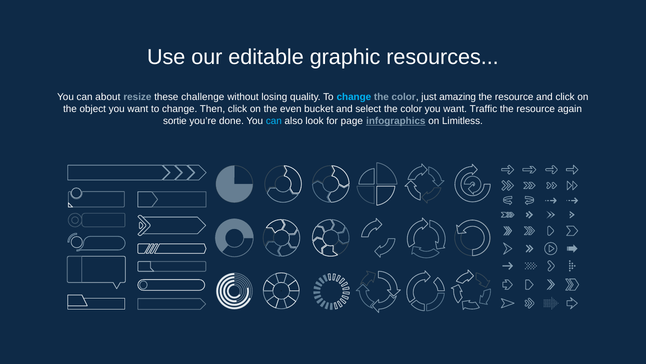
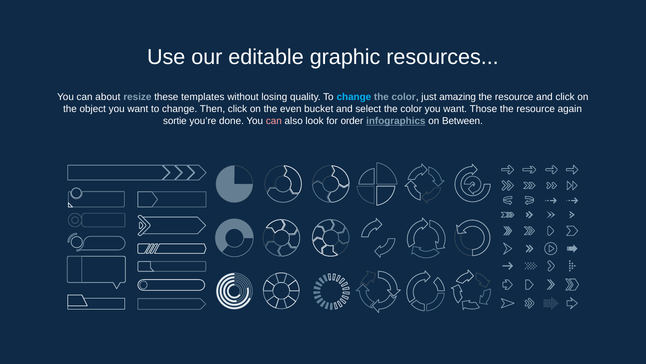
challenge: challenge -> templates (203, 97)
Traffic: Traffic -> Those (483, 109)
can colour: light blue -> pink (274, 121)
page: page -> order (352, 121)
Limitless: Limitless -> Between (462, 121)
